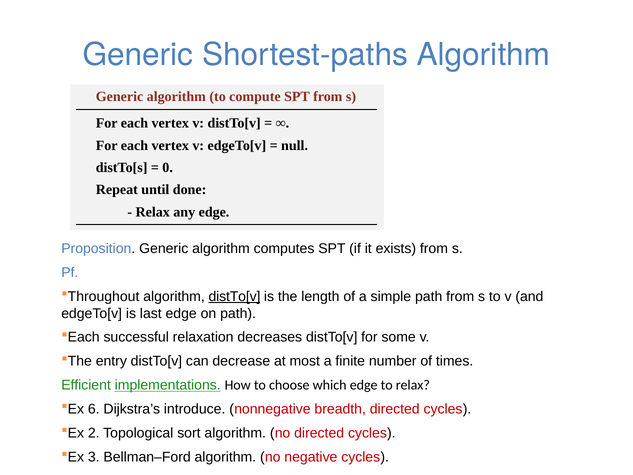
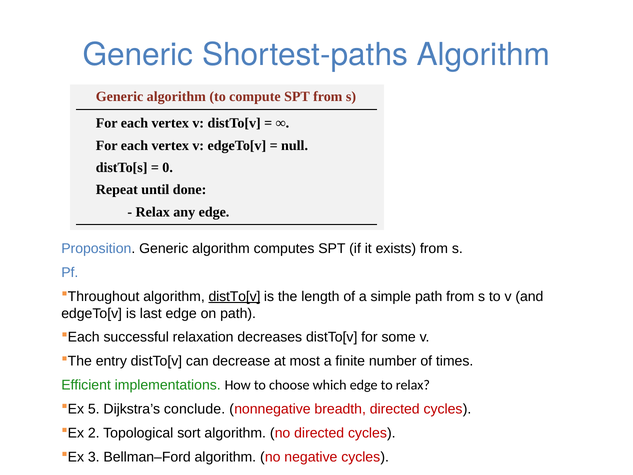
implementations underline: present -> none (168, 385)
6: 6 -> 5 (94, 409)
introduce: introduce -> conclude (195, 409)
